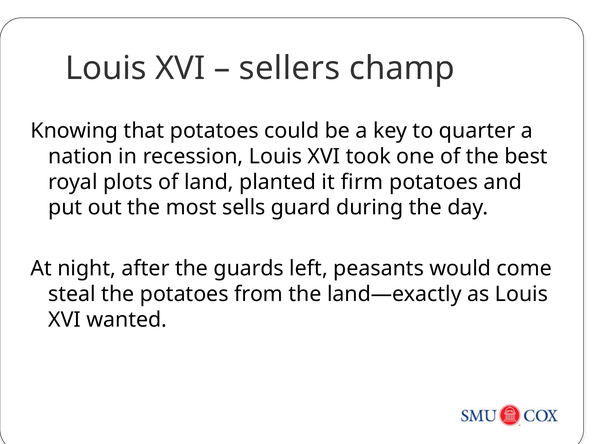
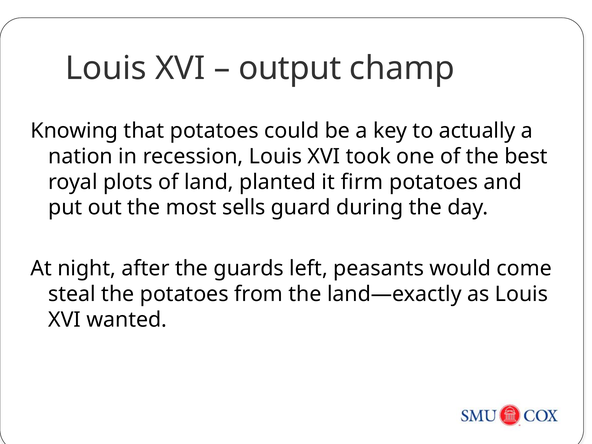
sellers: sellers -> output (290, 68)
quarter: quarter -> actually (477, 131)
